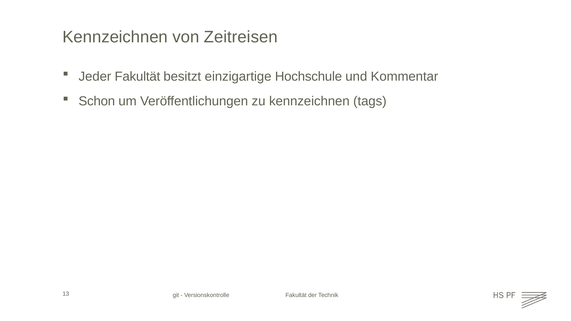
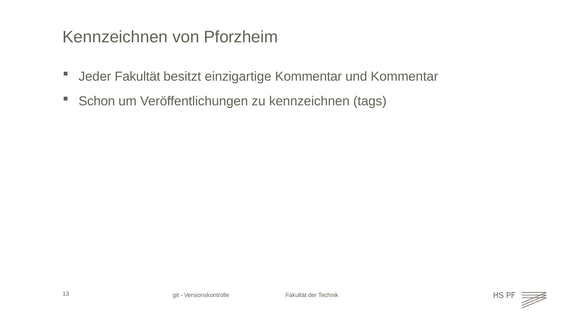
Zeitreisen: Zeitreisen -> Pforzheim (241, 37)
einzigartige Hochschule: Hochschule -> Kommentar (308, 76)
